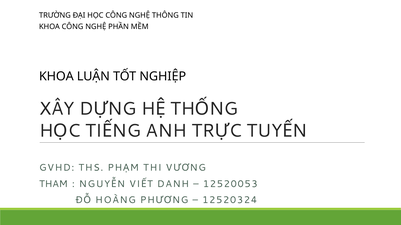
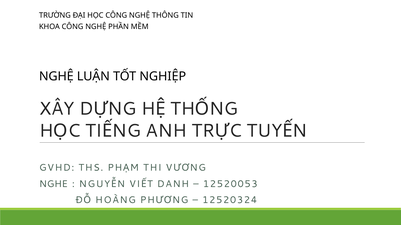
KHOA: KHOA -> NGHỆ (56, 77)
THAM: THAM -> NGHE (53, 184)
